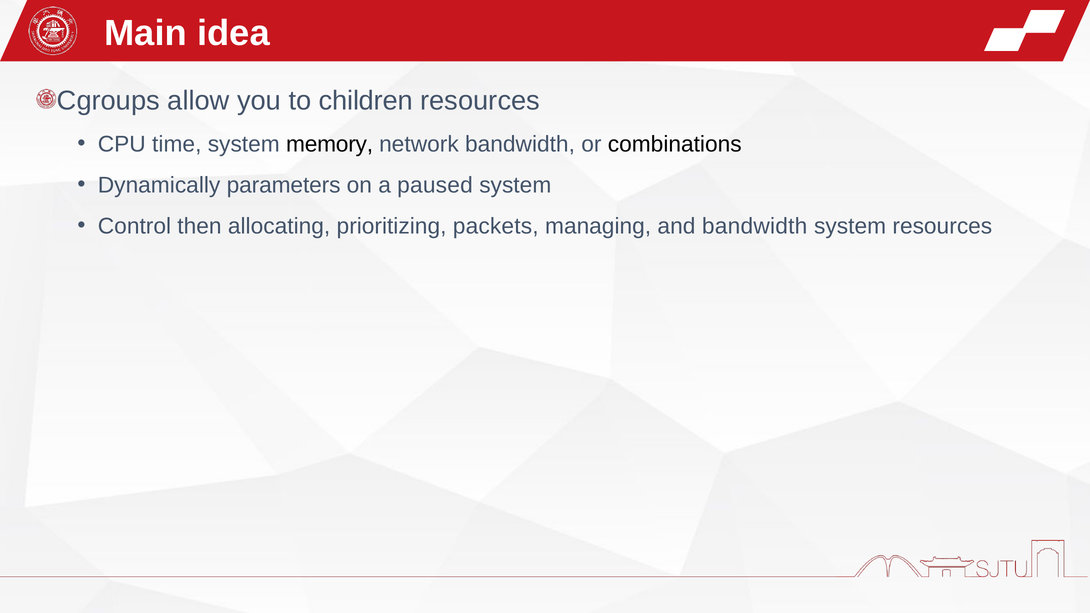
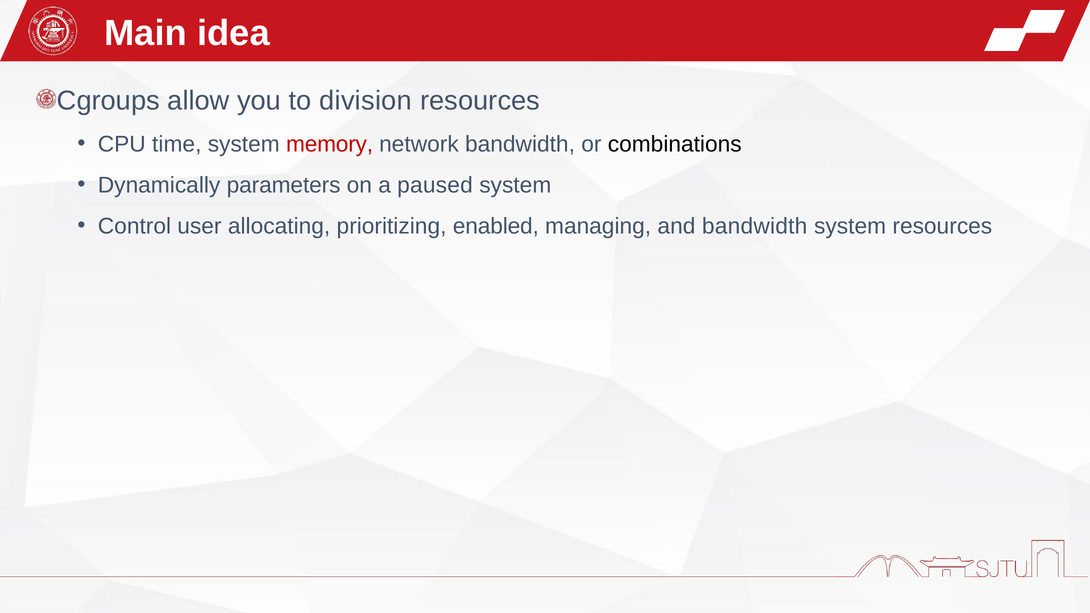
children: children -> division (366, 101)
memory colour: black -> red (330, 144)
then: then -> user (199, 226)
packets: packets -> enabled (496, 226)
